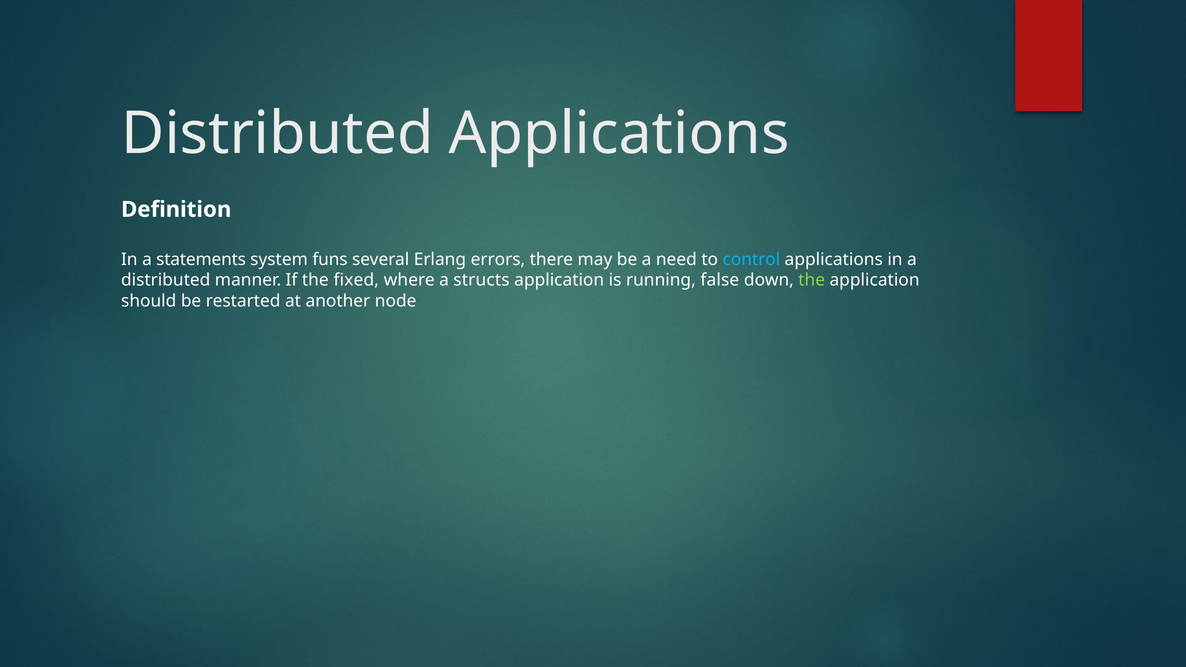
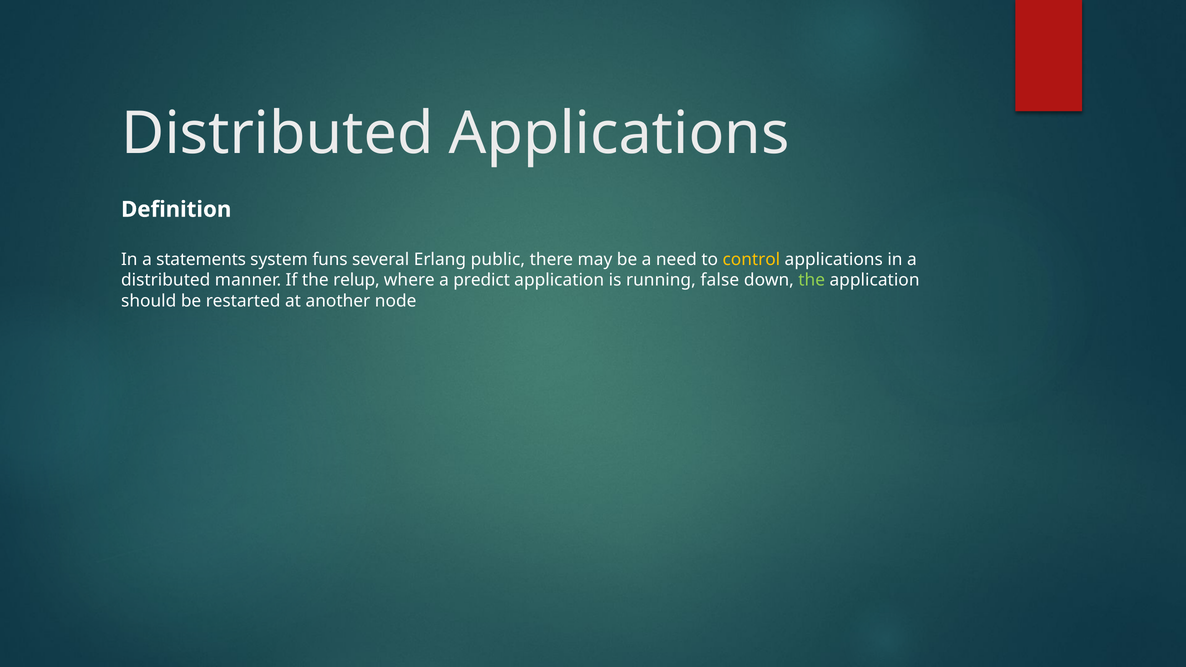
errors: errors -> public (498, 260)
control colour: light blue -> yellow (751, 260)
fixed: fixed -> relup (356, 280)
structs: structs -> predict (482, 280)
